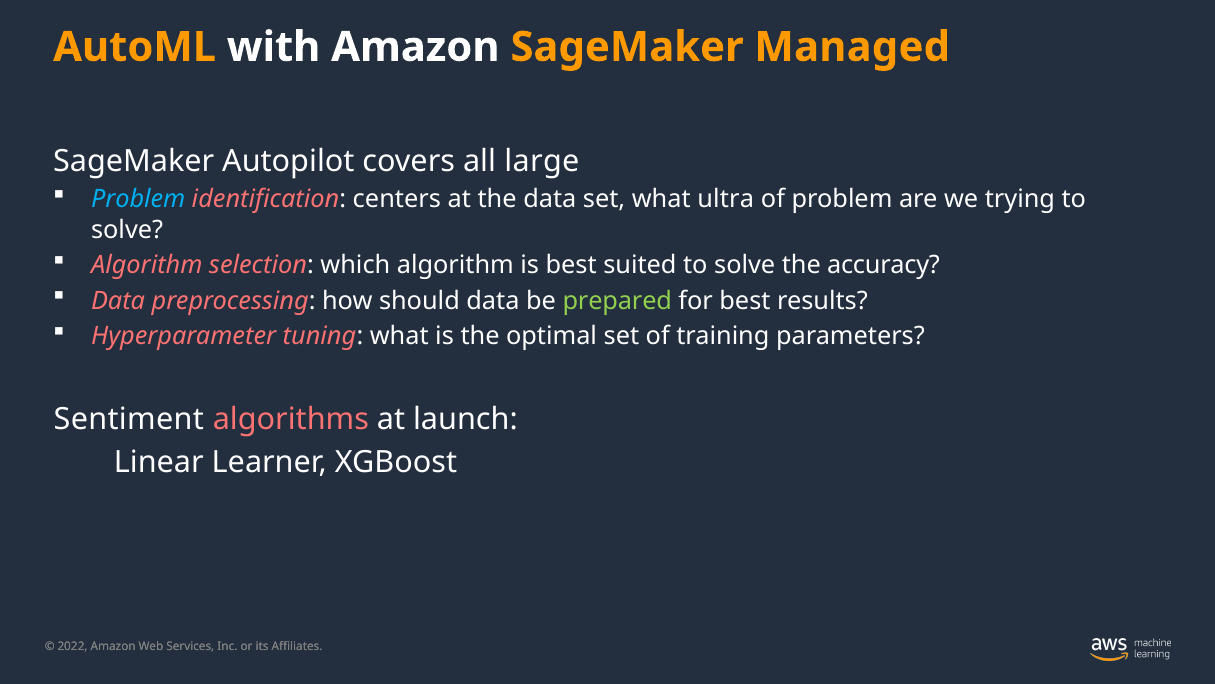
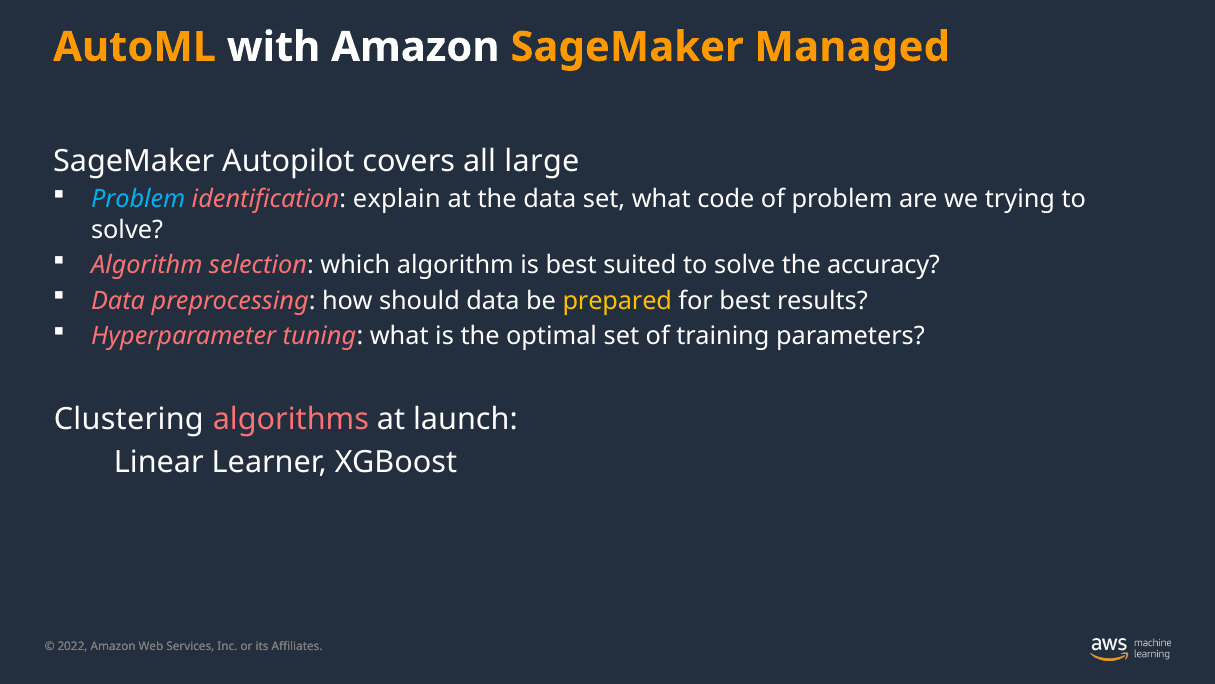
centers: centers -> explain (397, 199)
ultra: ultra -> code (726, 199)
prepared colour: light green -> yellow (617, 300)
Sentiment: Sentiment -> Clustering (129, 419)
